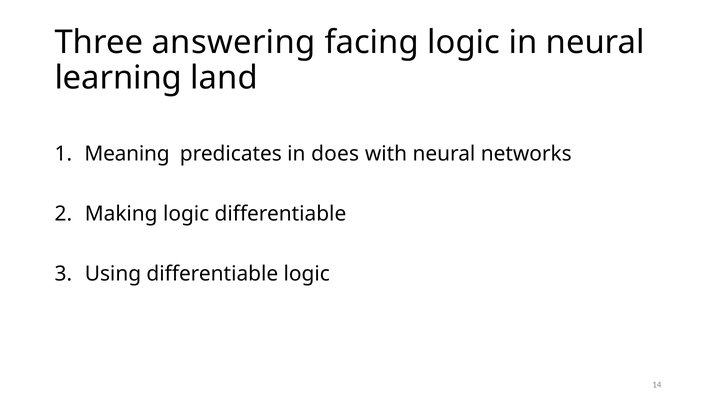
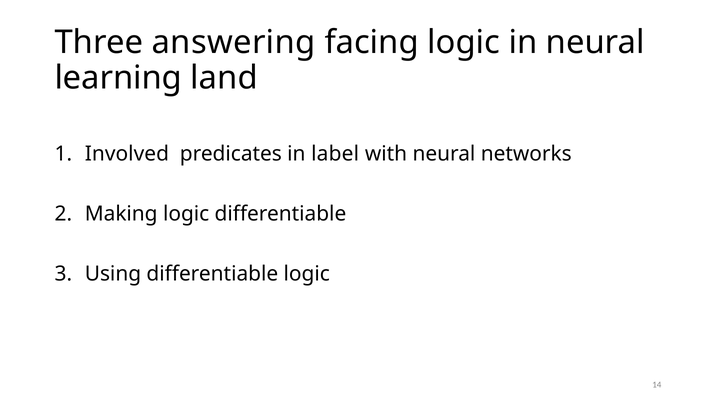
Meaning: Meaning -> Involved (127, 154)
does: does -> label (335, 154)
